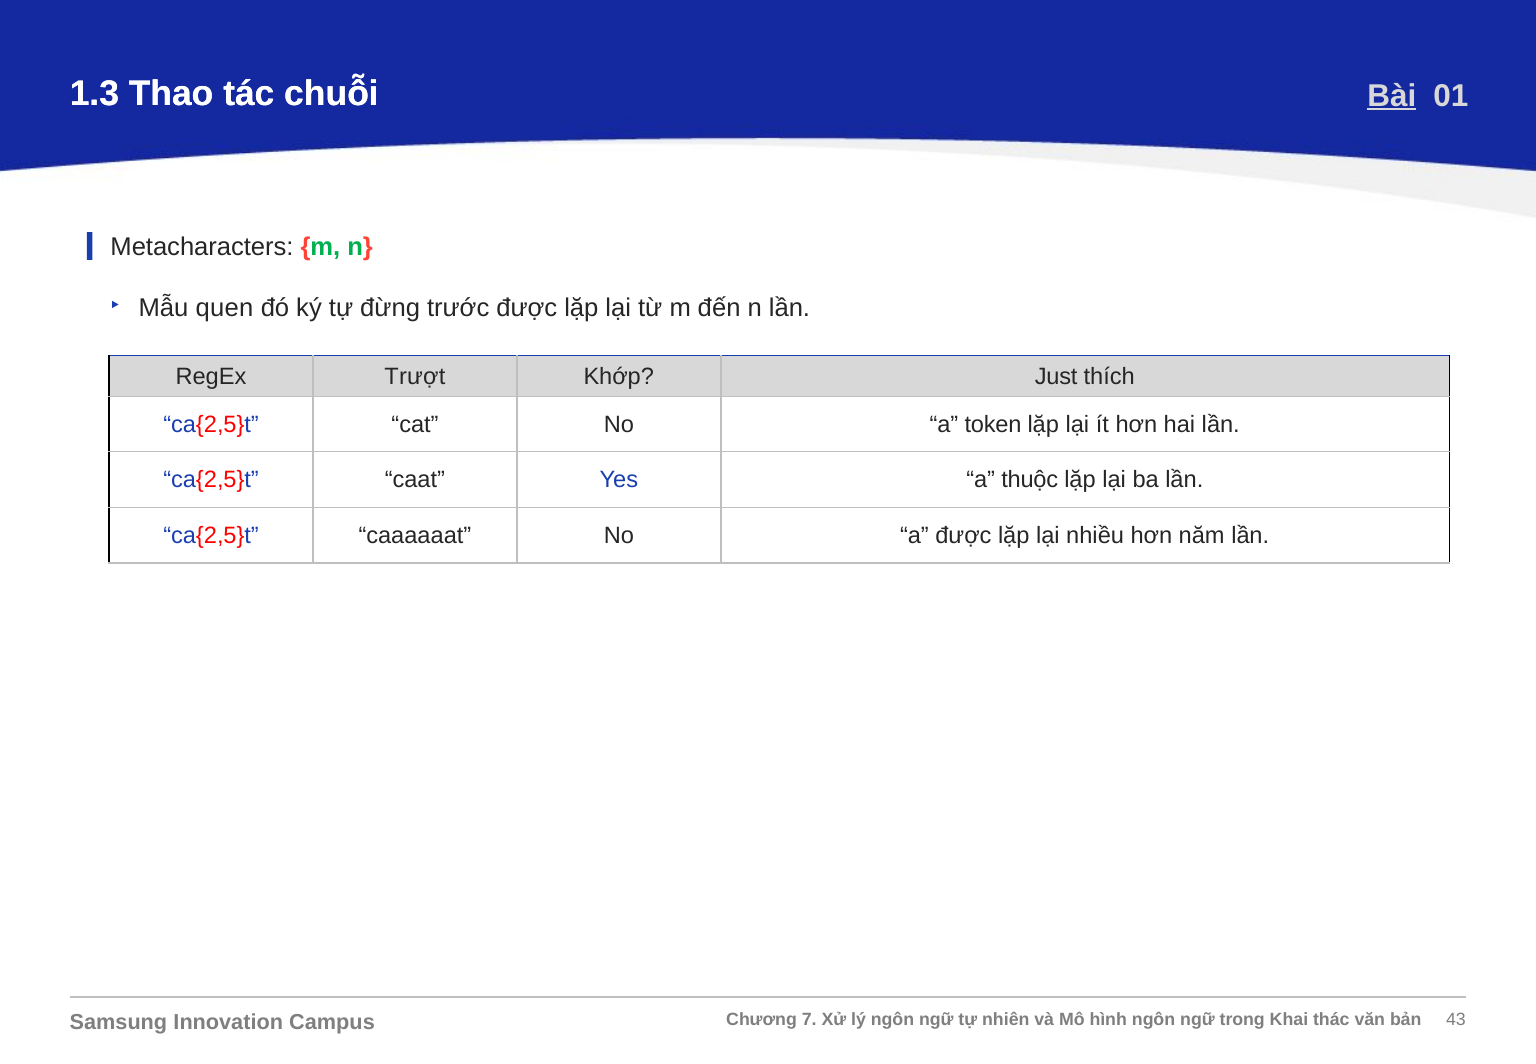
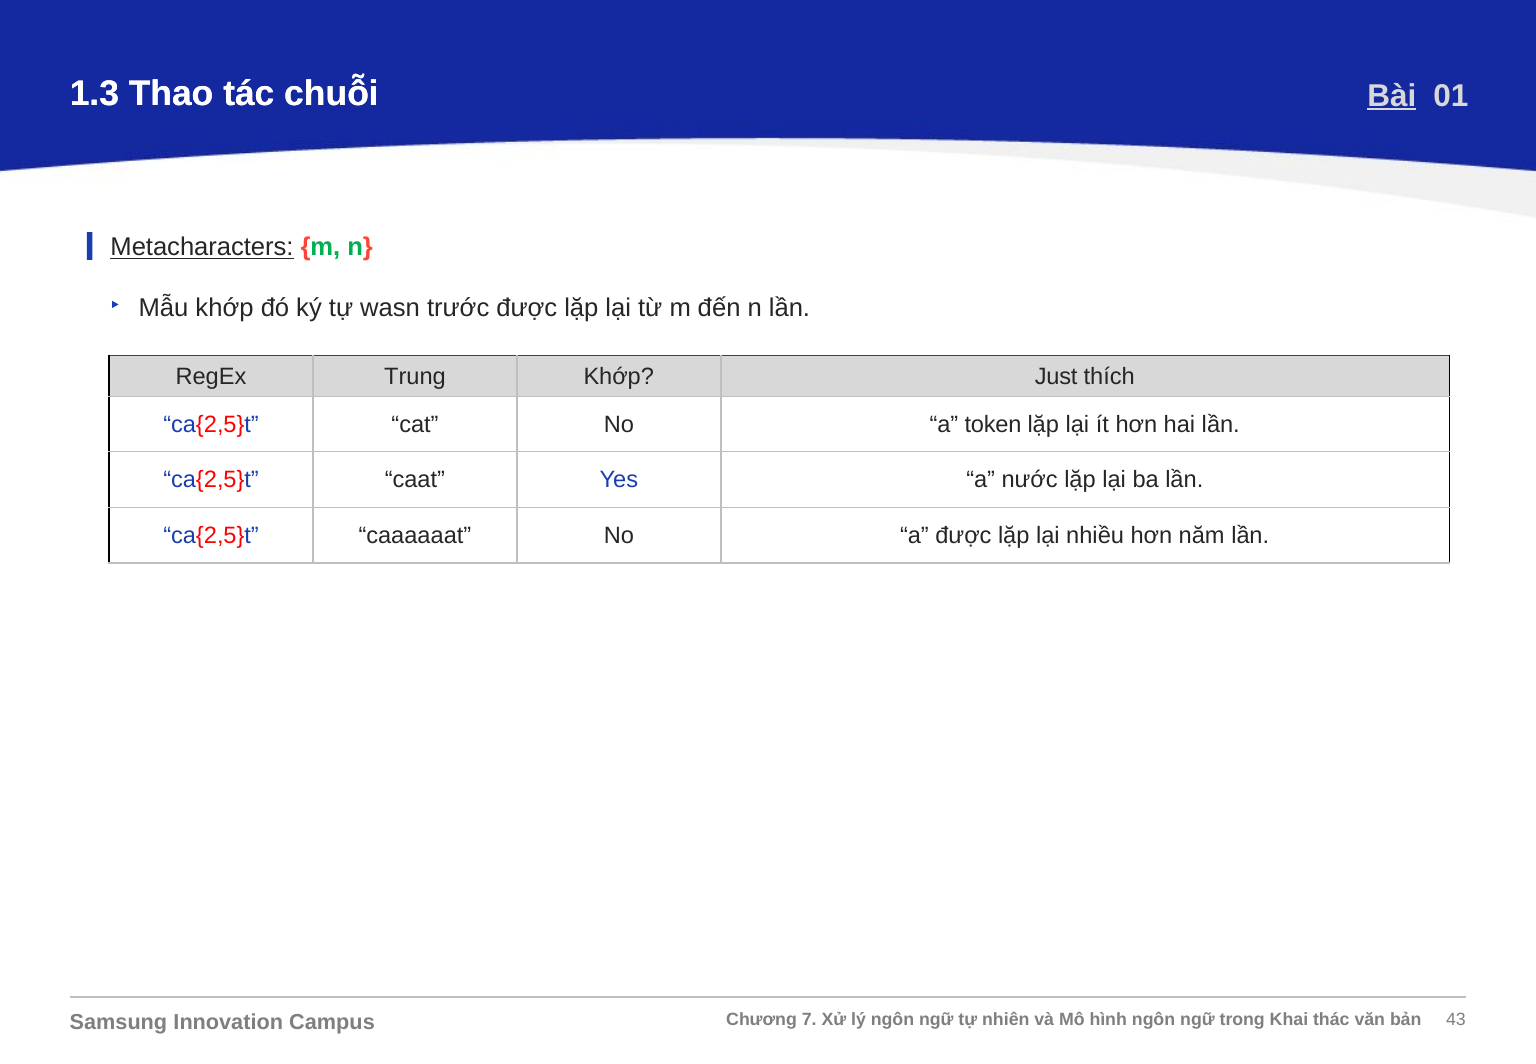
Metacharacters underline: none -> present (202, 247)
Mẫu quen: quen -> khớp (225, 308)
đừng: đừng -> wasn (390, 308)
Trượt: Trượt -> Trung (415, 376)
thuộc: thuộc -> nước (1030, 480)
